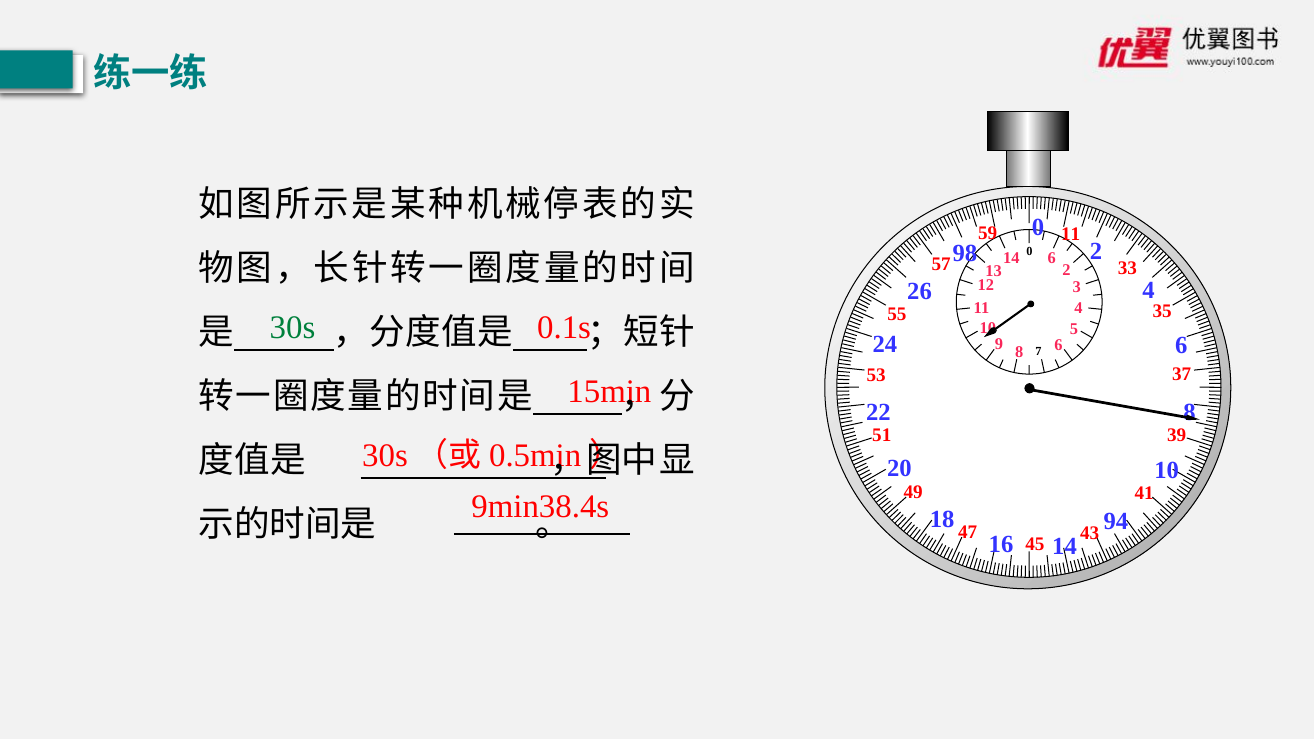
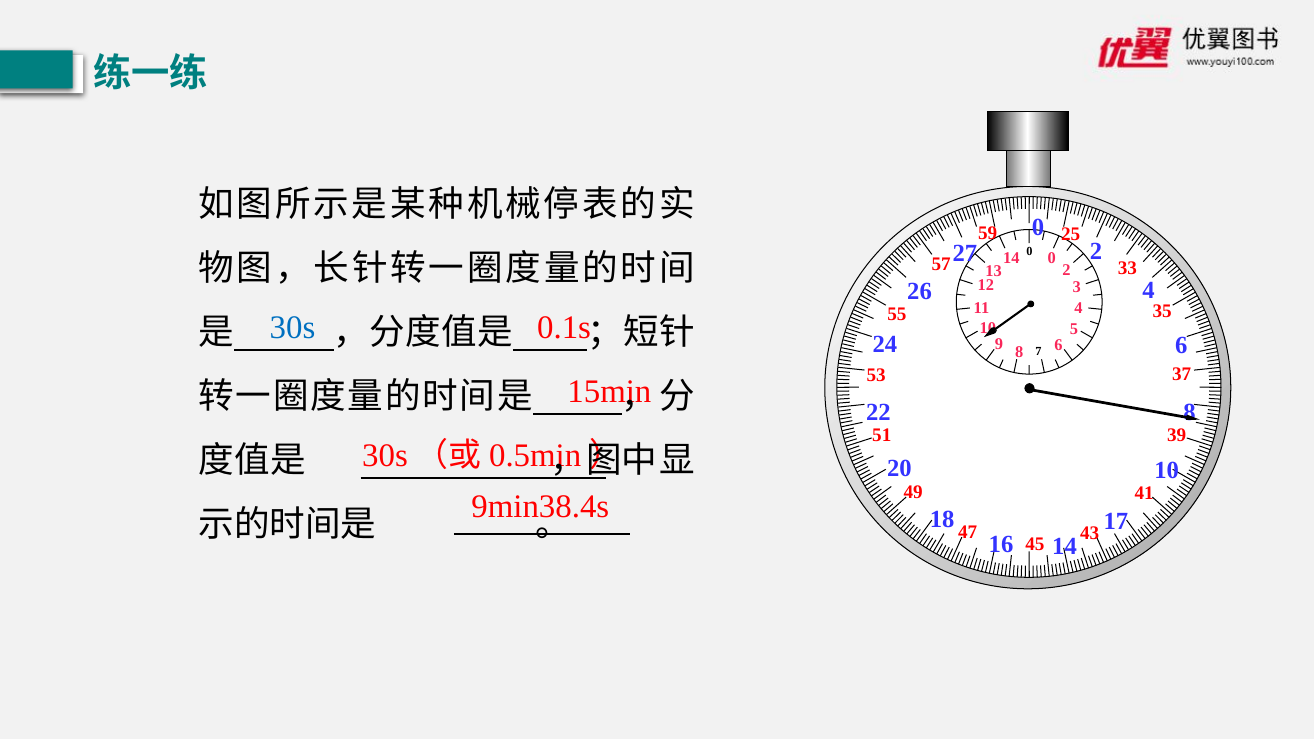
0 11: 11 -> 25 (1071, 234)
0 6: 6 -> 0 (1052, 258)
98: 98 -> 27 (965, 254)
30s colour: green -> blue (293, 327)
94: 94 -> 17 (1116, 521)
